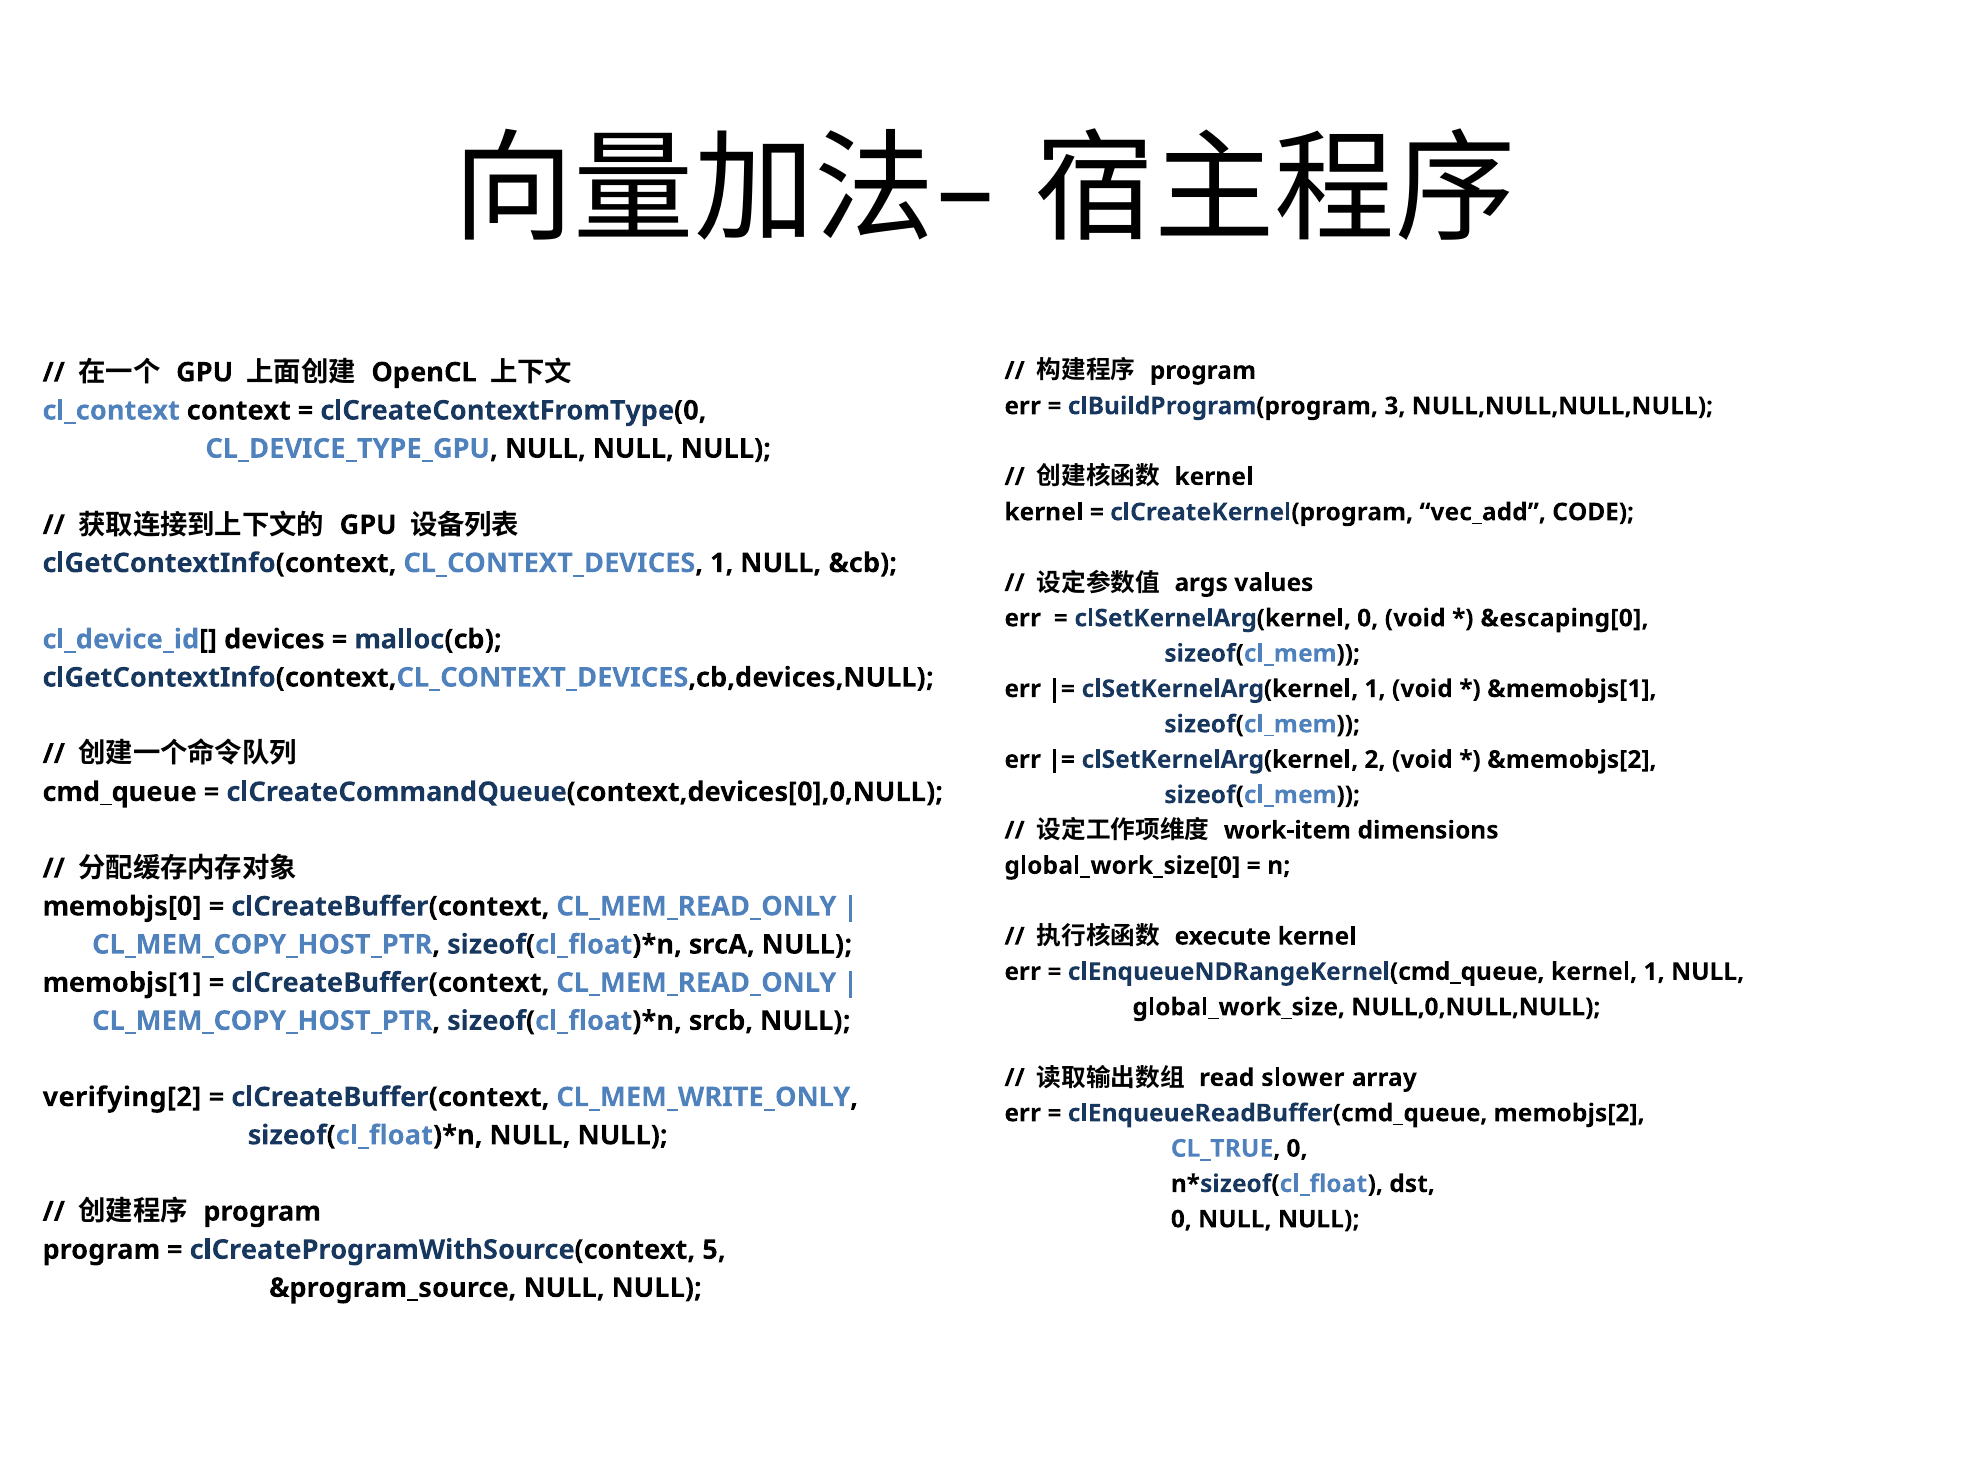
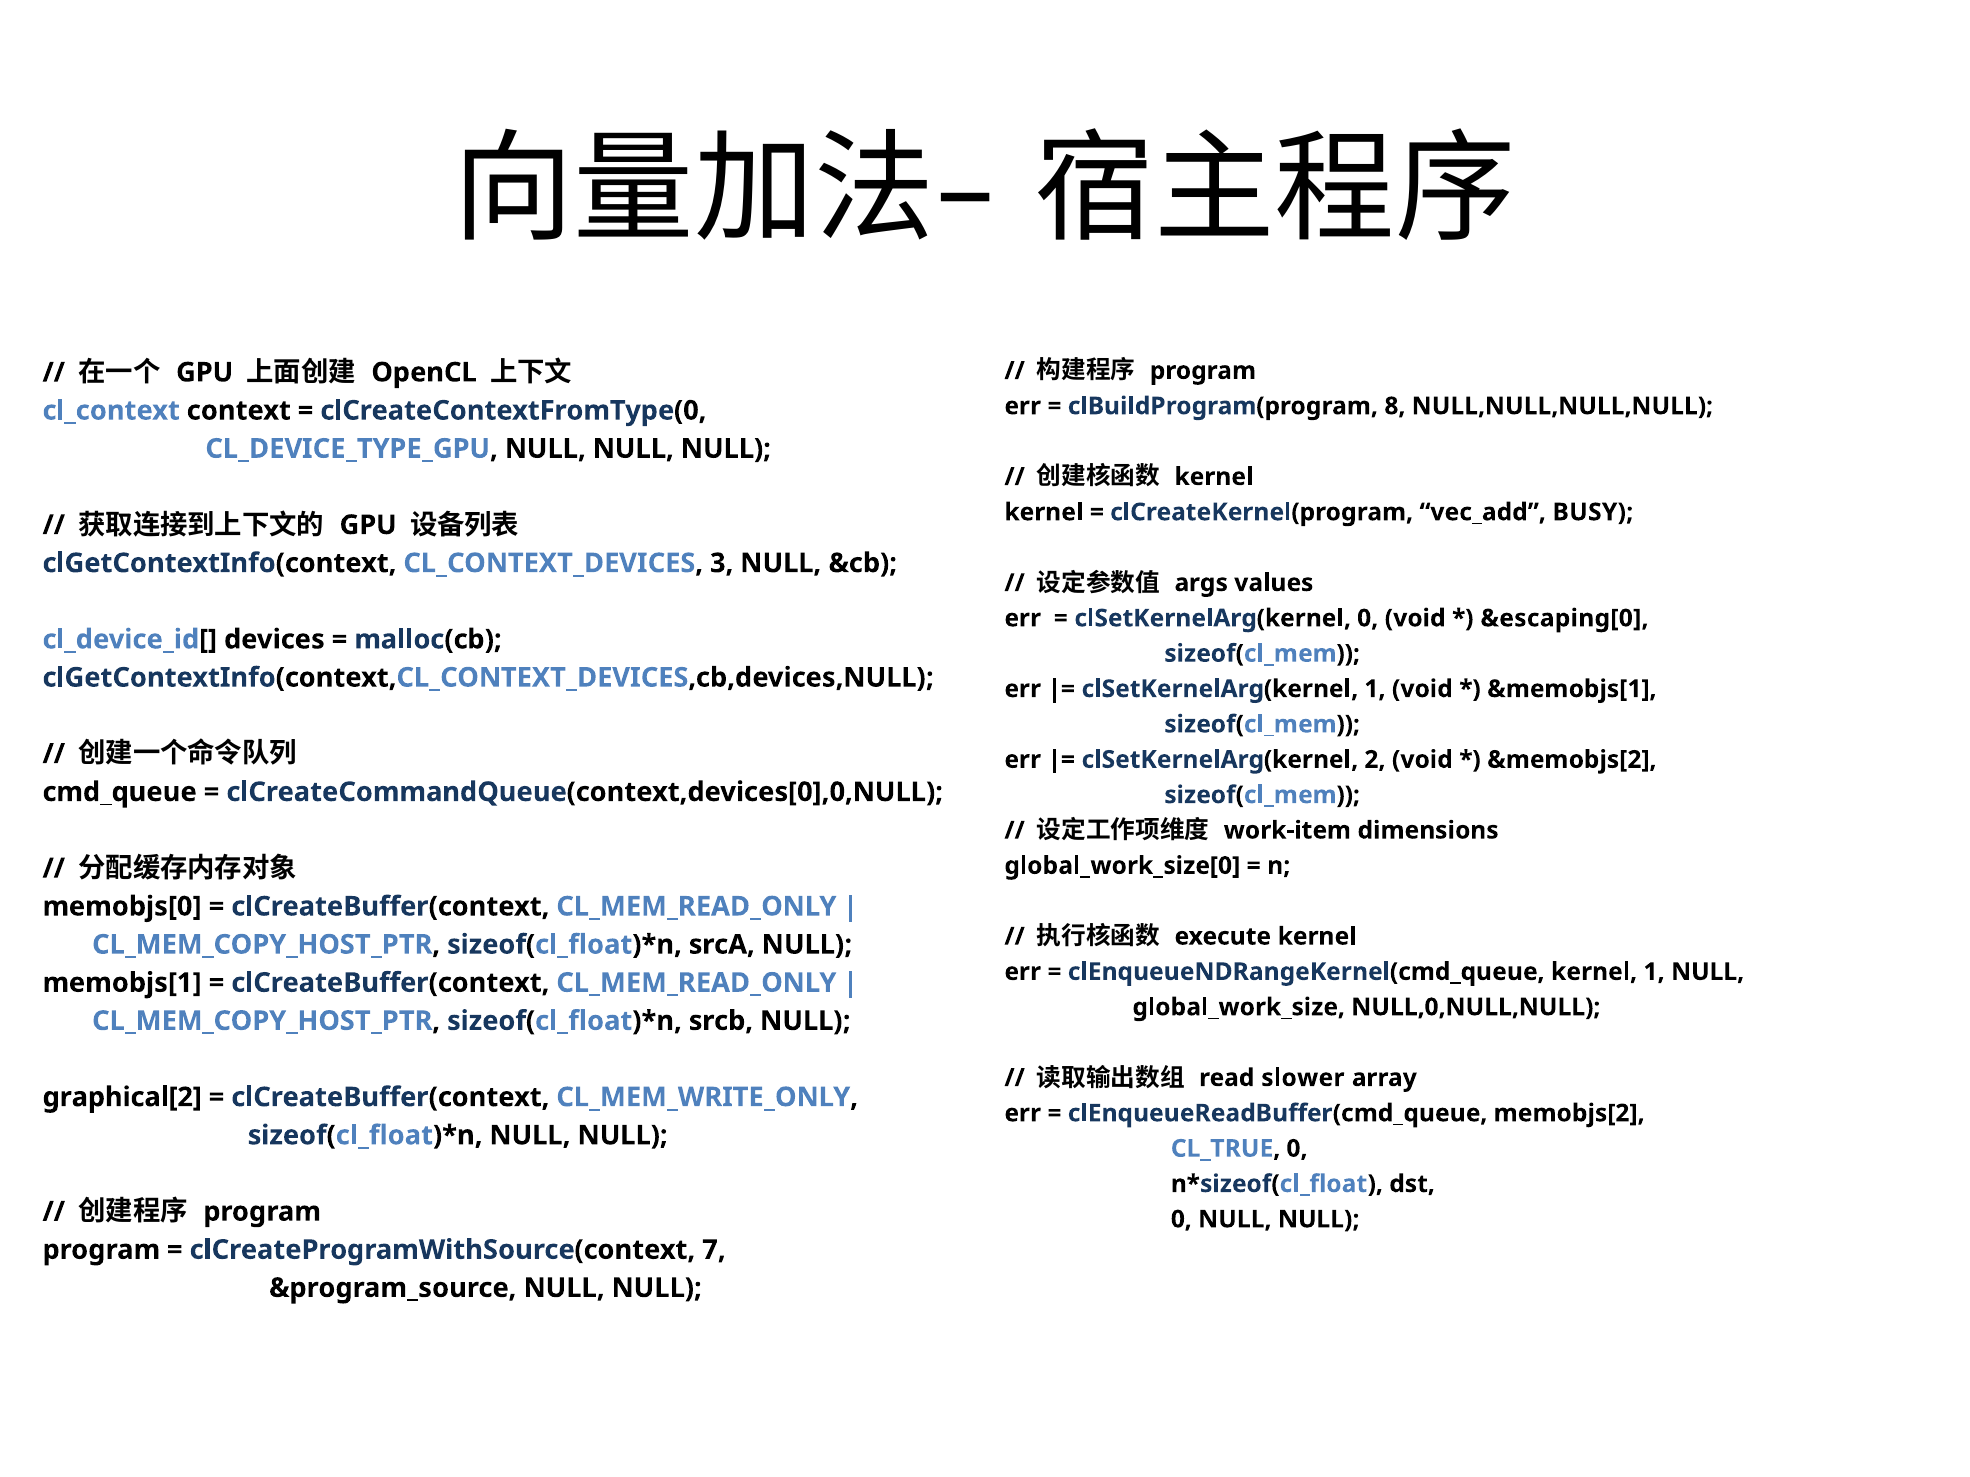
3: 3 -> 8 (1395, 406)
CODE: CODE -> BUSY (1593, 512)
CL_CONTEXT_DEVICES 1: 1 -> 3 (722, 563)
verifying[2: verifying[2 -> graphical[2 (122, 1098)
5: 5 -> 7 (714, 1250)
